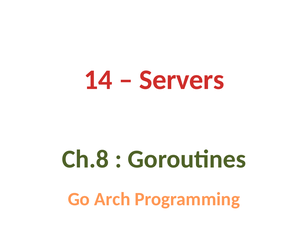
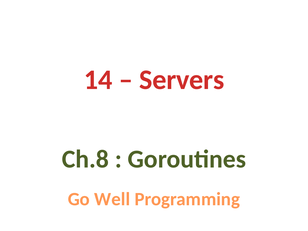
Arch: Arch -> Well (112, 199)
